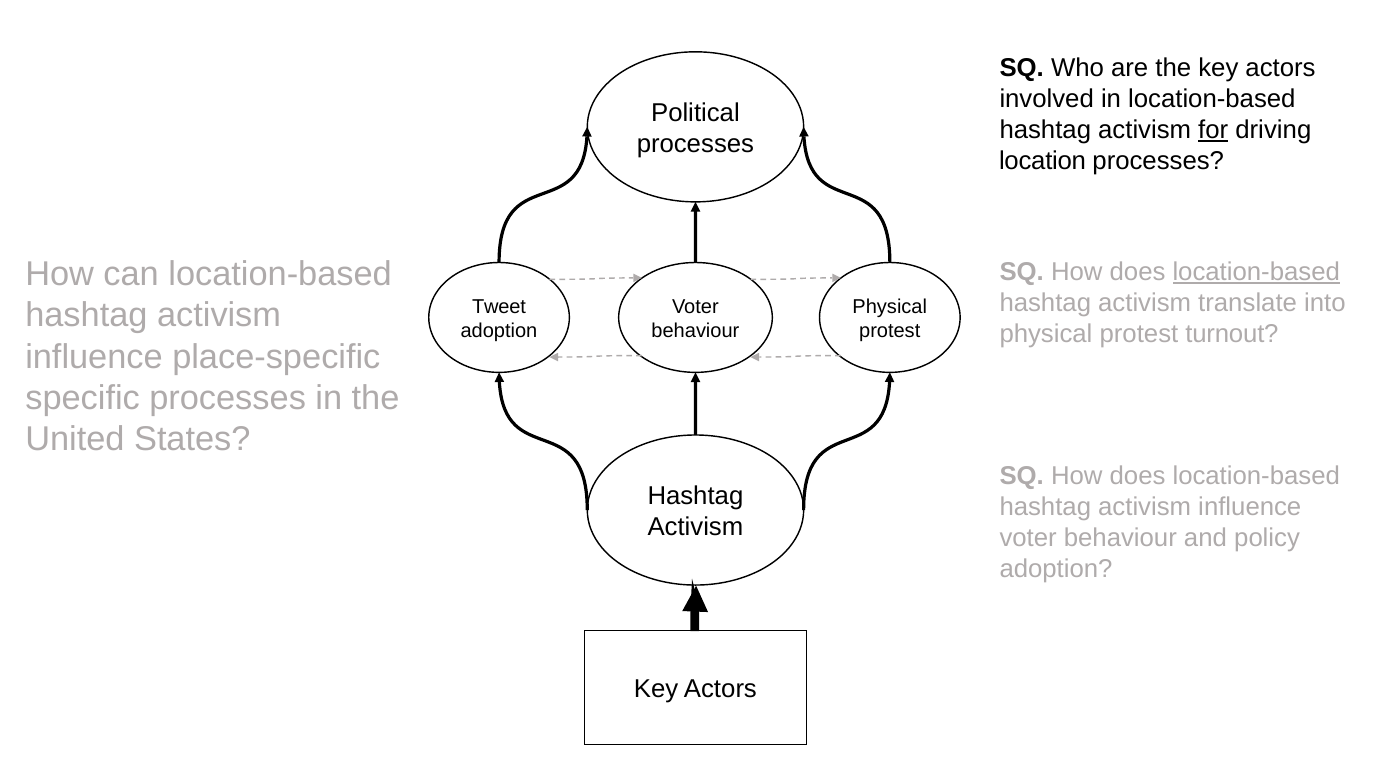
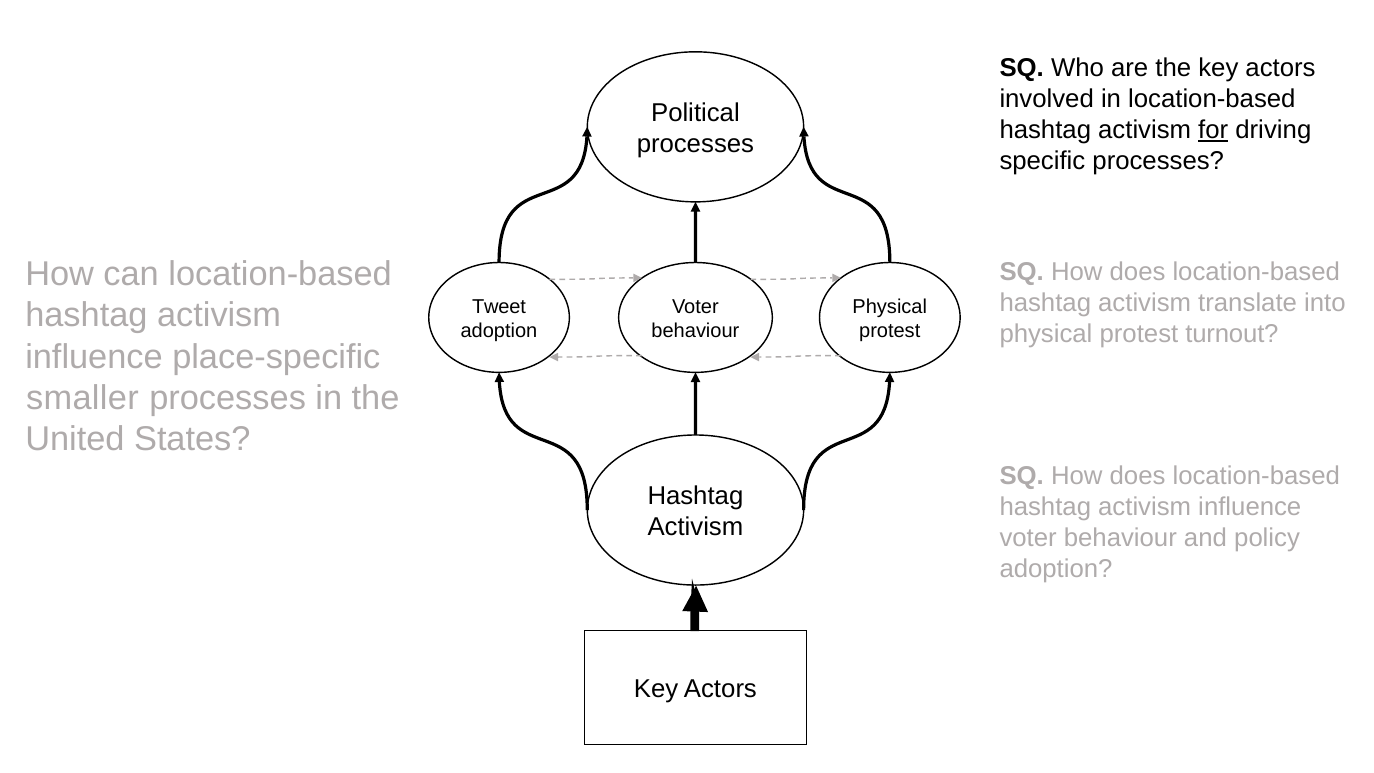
location: location -> specific (1042, 161)
location-based underline: present -> none (1256, 272)
specific: specific -> smaller (82, 398)
